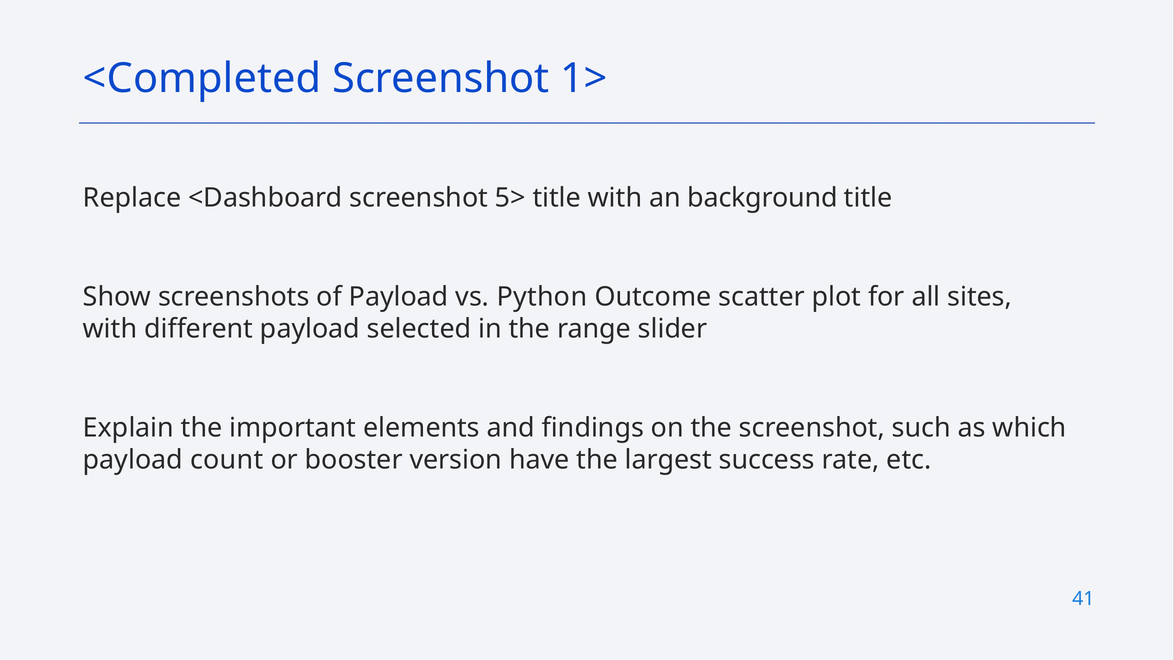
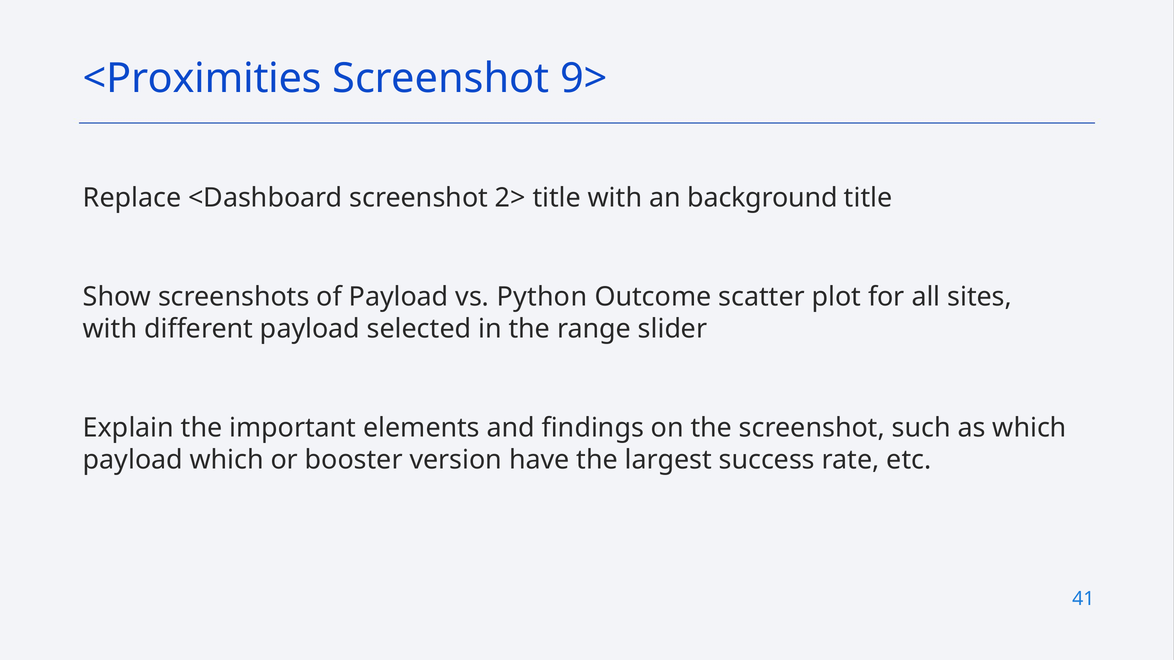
<Completed: <Completed -> <Proximities (202, 78)
1>: 1> -> 9> (584, 78)
5>: 5> -> 2> (510, 198)
payload count: count -> which (227, 460)
